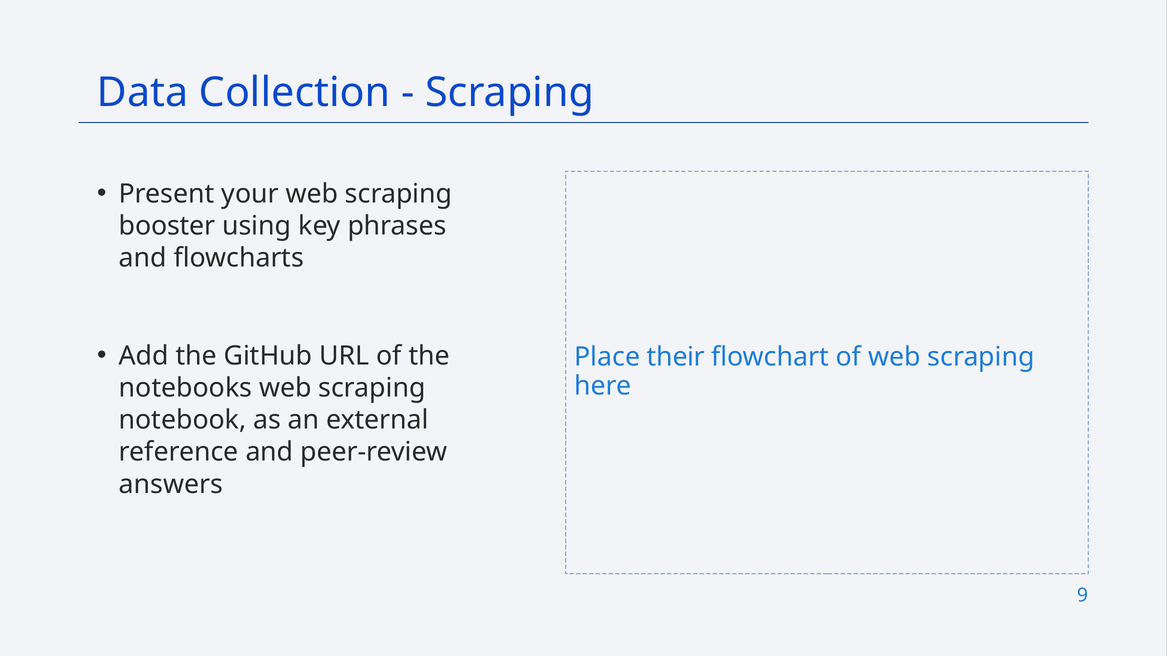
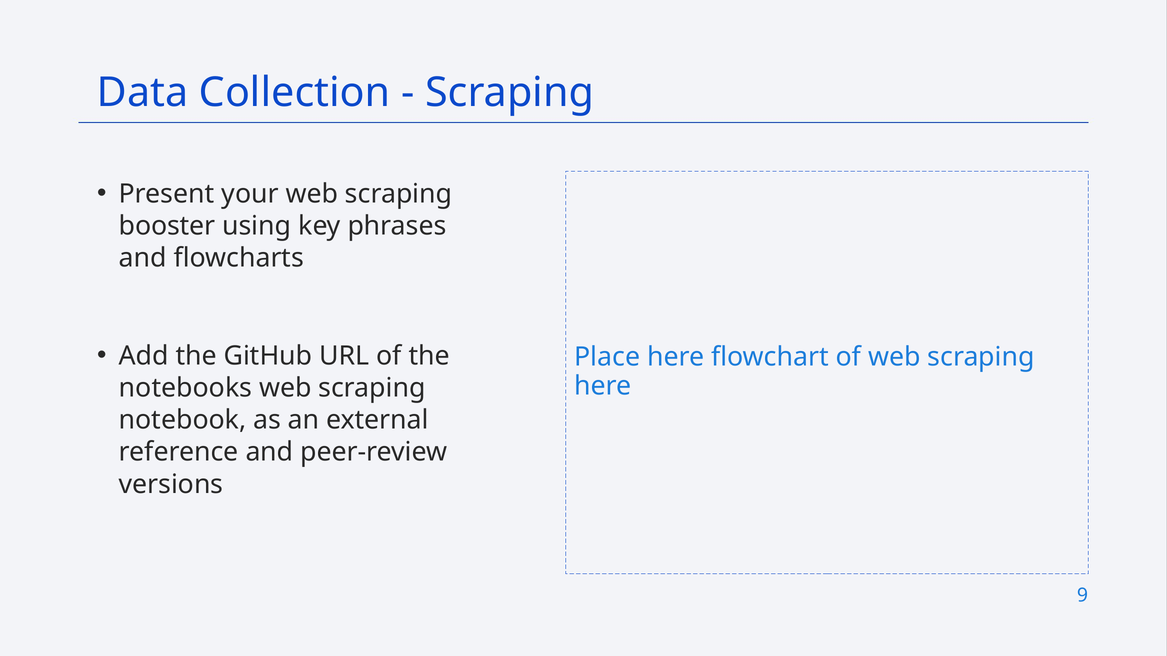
Place their: their -> here (676, 357)
answers: answers -> versions (171, 485)
